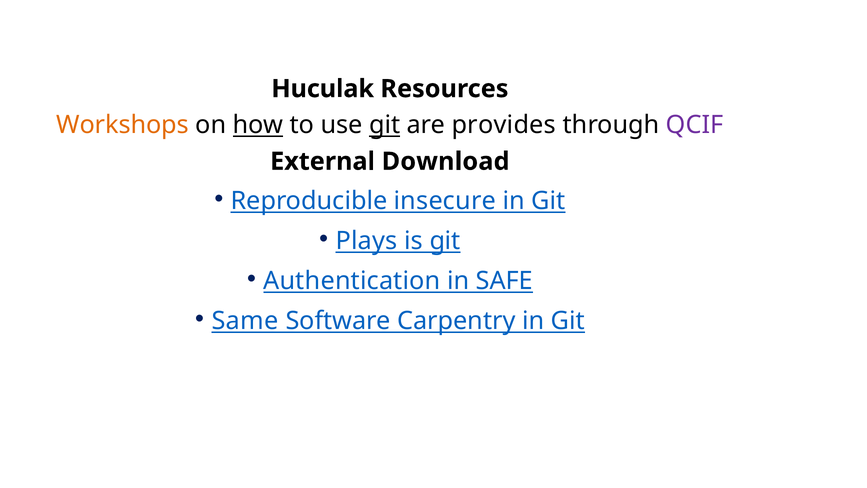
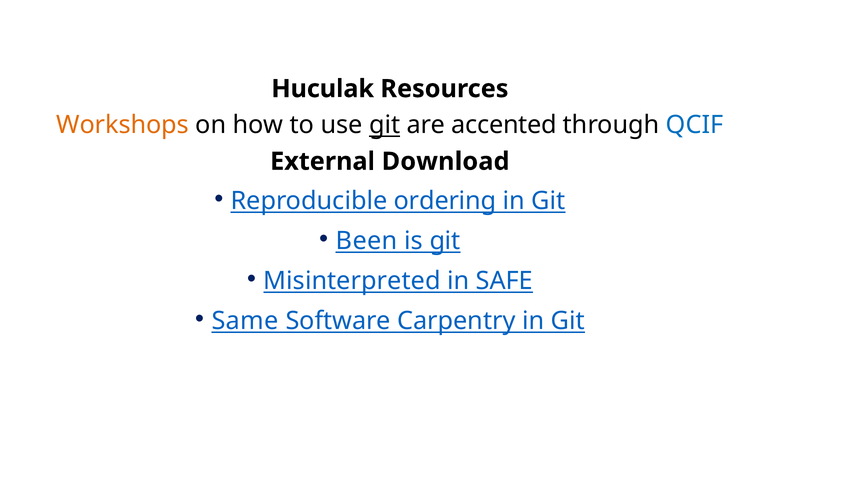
how underline: present -> none (258, 125)
provides: provides -> accented (504, 125)
QCIF colour: purple -> blue (695, 125)
insecure: insecure -> ordering (445, 201)
Plays: Plays -> Been (367, 241)
Authentication: Authentication -> Misinterpreted (352, 280)
